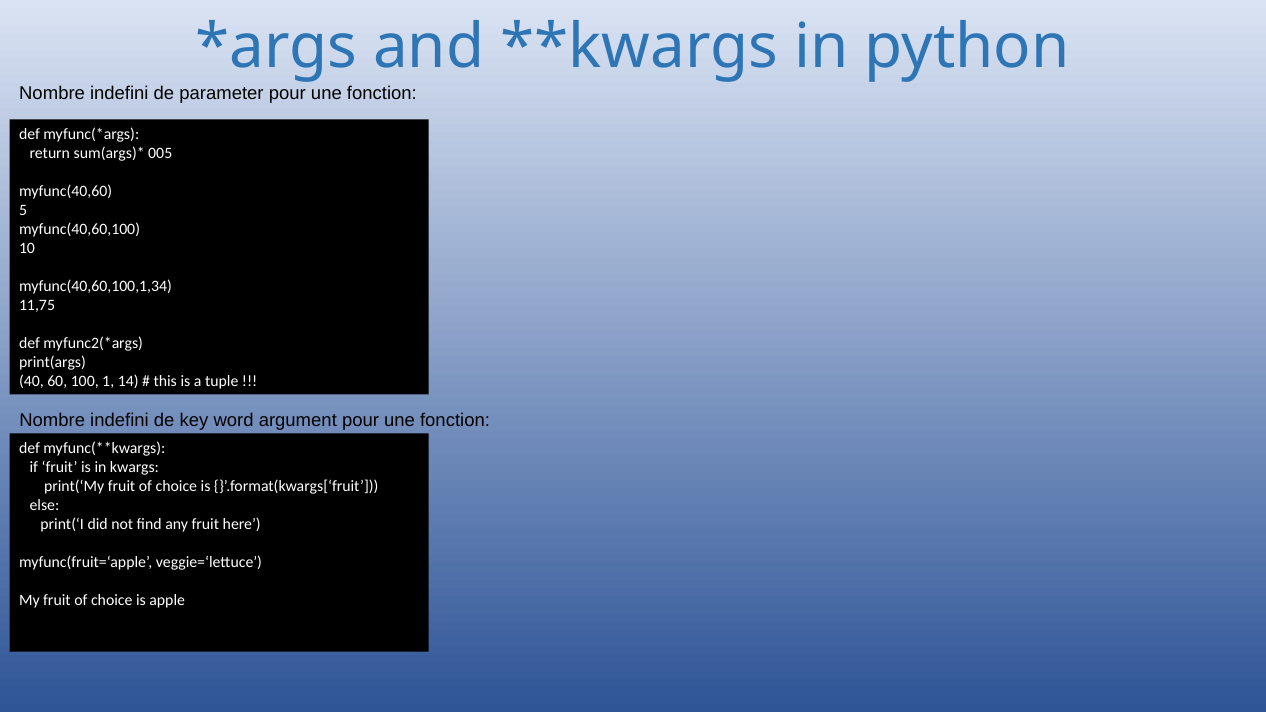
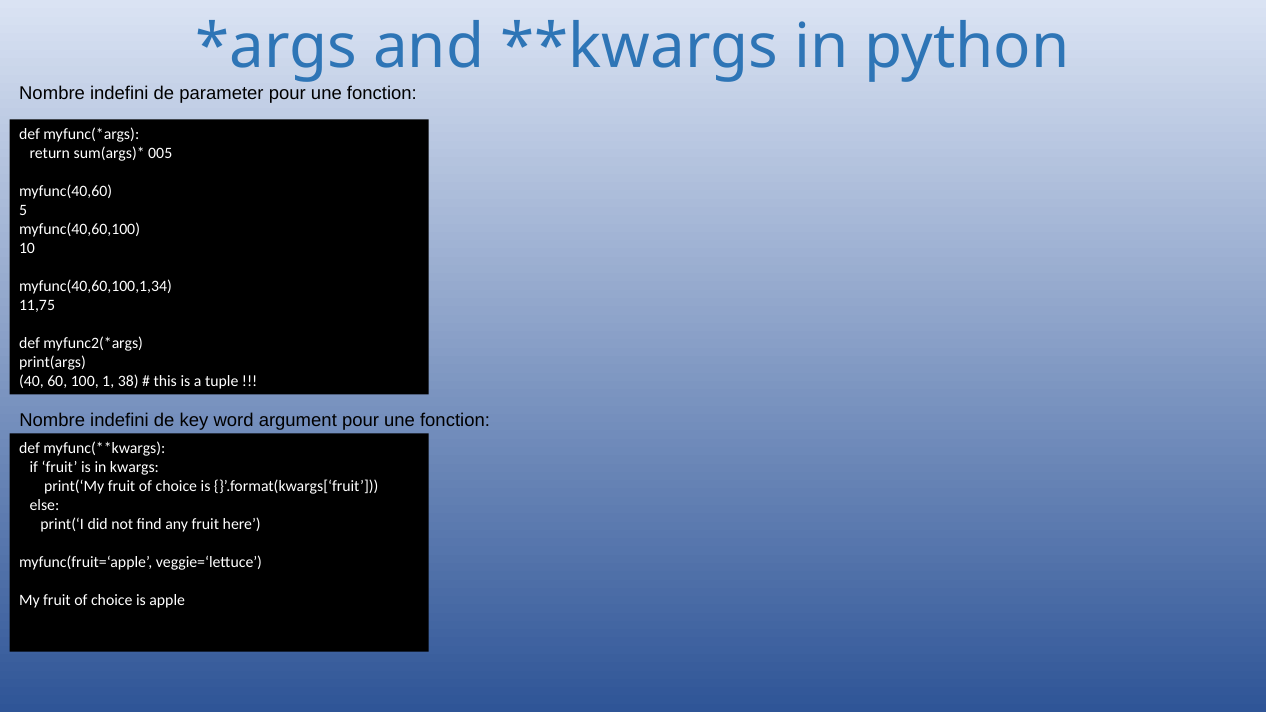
14: 14 -> 38 (128, 381)
